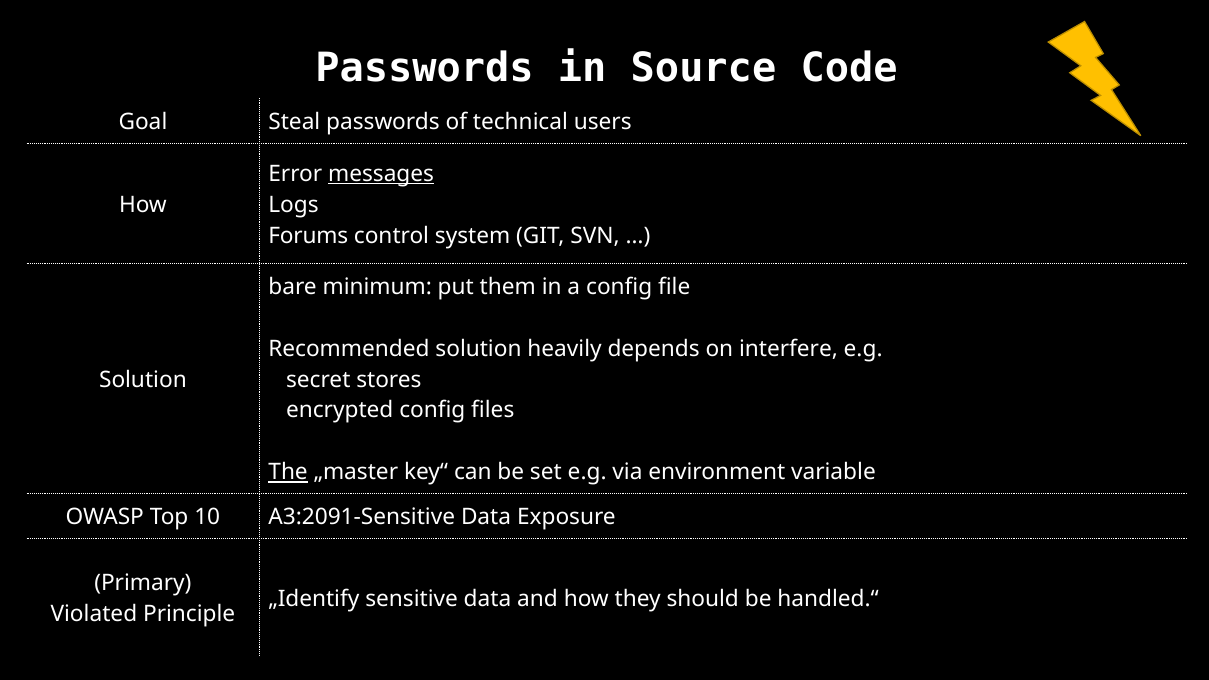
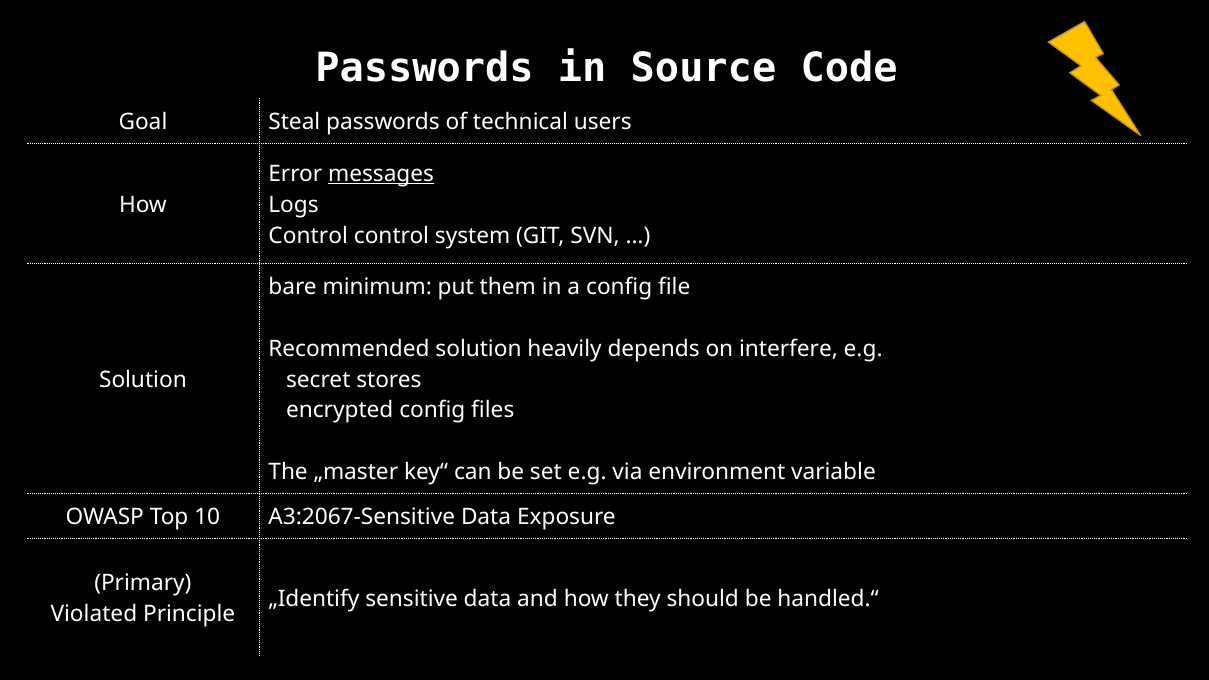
Forums: Forums -> Control (308, 236)
The underline: present -> none (288, 472)
A3:2091-Sensitive: A3:2091-Sensitive -> A3:2067-Sensitive (362, 517)
